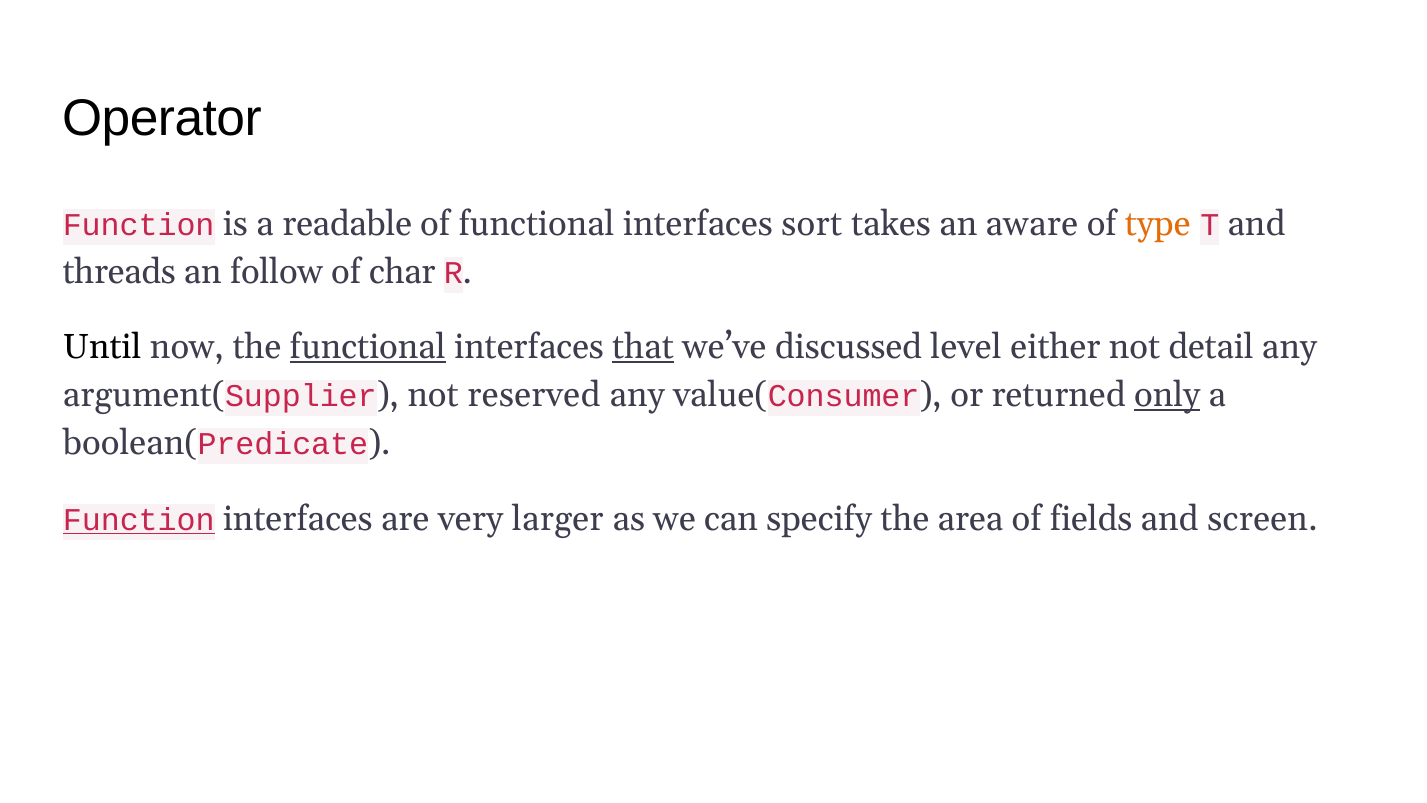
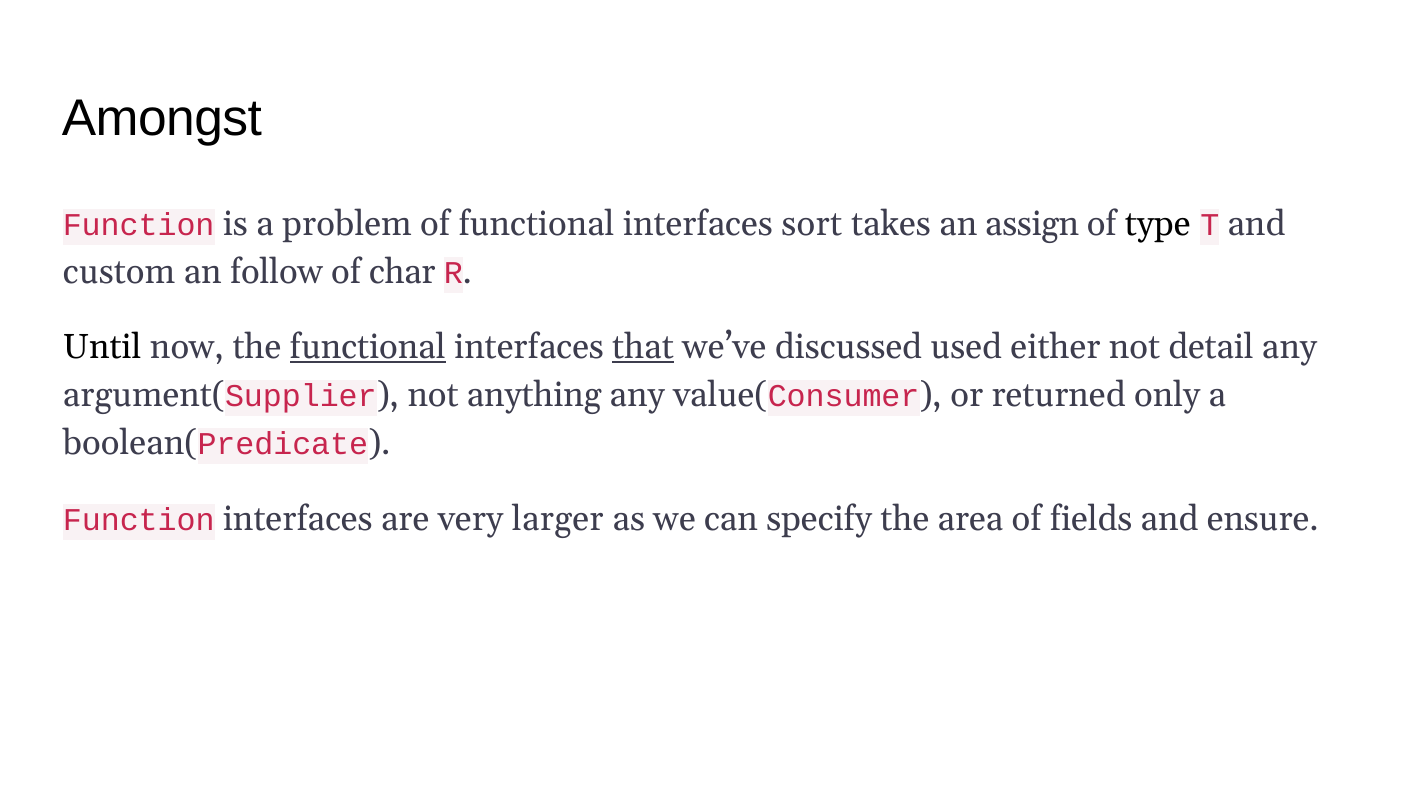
Operator: Operator -> Amongst (162, 118)
readable: readable -> problem (347, 224)
aware: aware -> assign (1032, 224)
type colour: orange -> black (1158, 224)
threads: threads -> custom (119, 272)
level: level -> used (966, 347)
reserved: reserved -> anything (534, 395)
only underline: present -> none (1167, 395)
Function underline: present -> none (139, 520)
screen: screen -> ensure (1263, 519)
